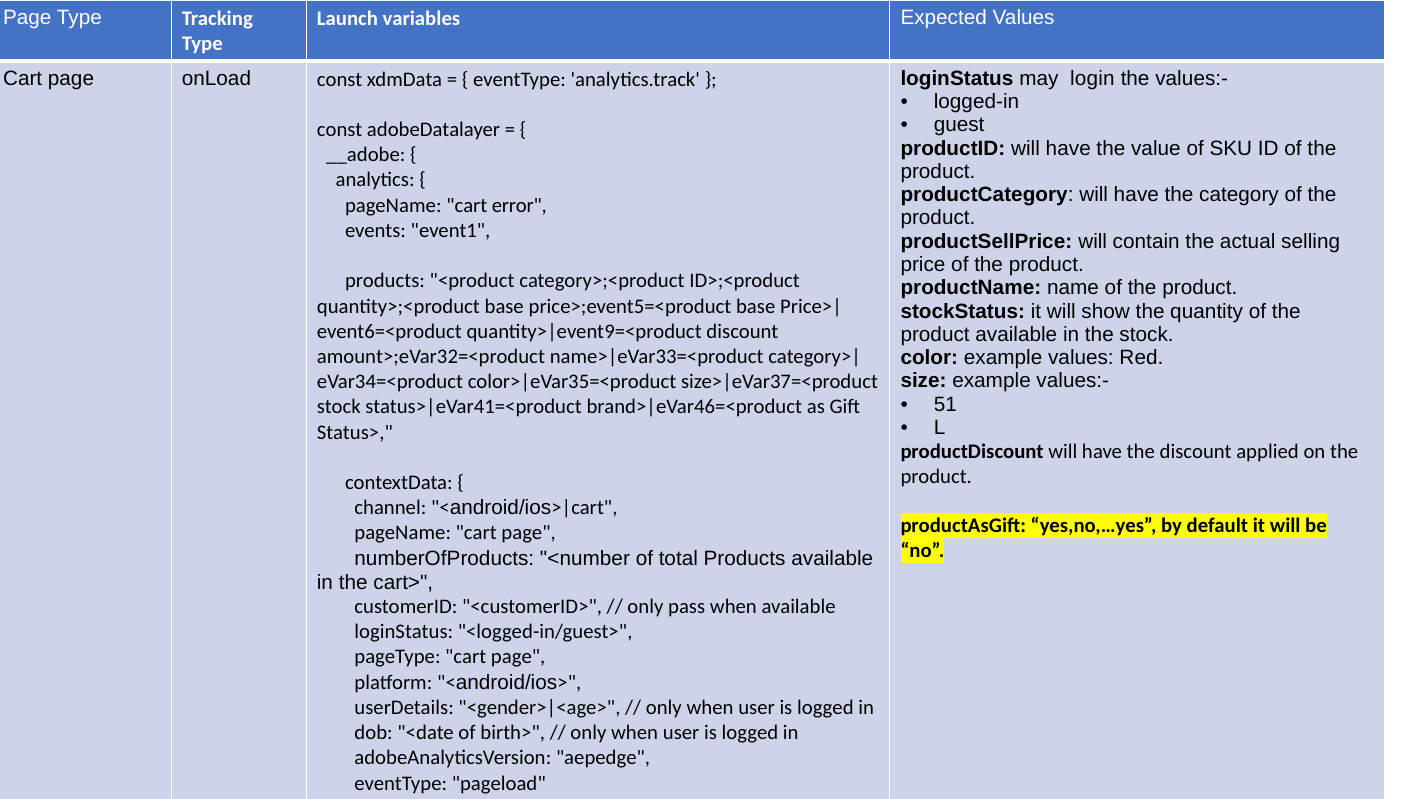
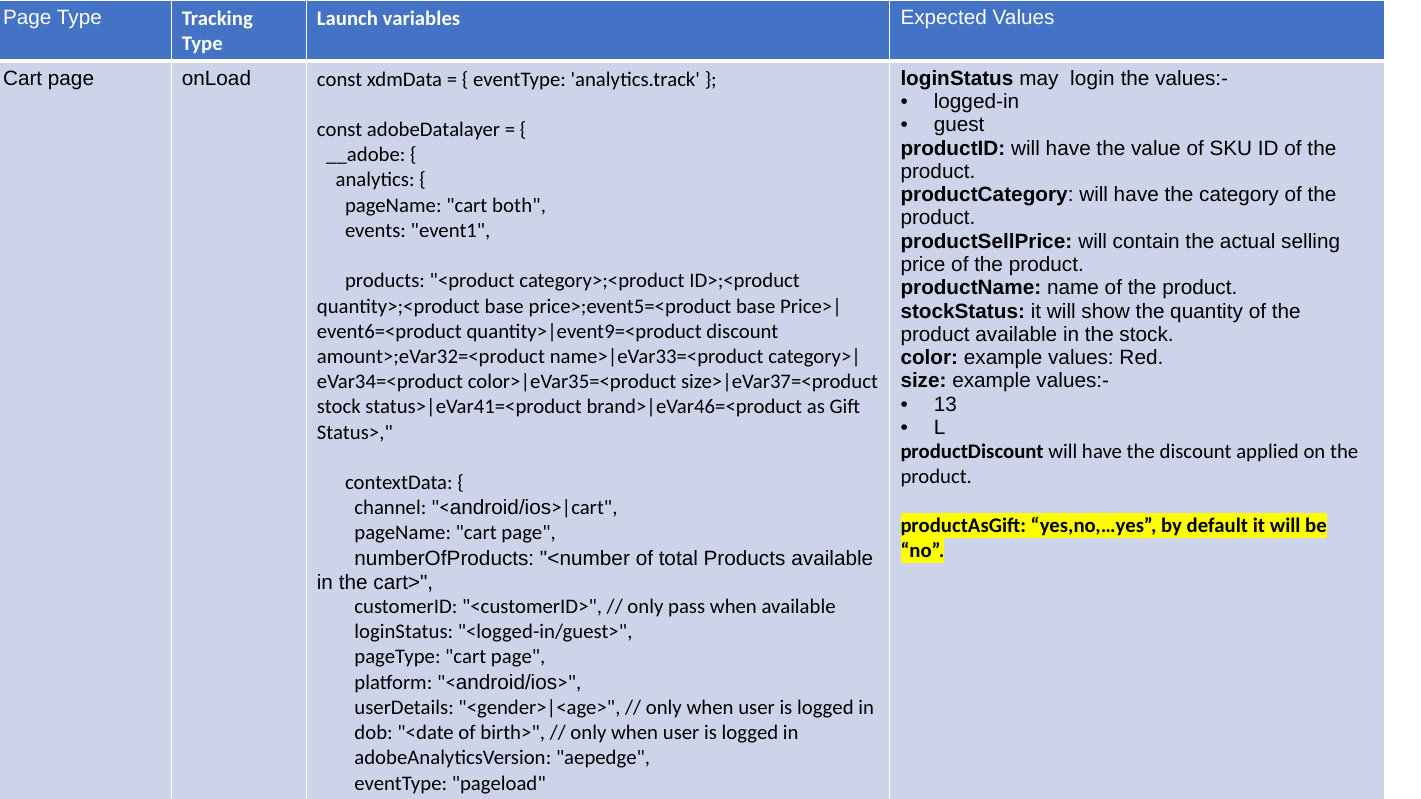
error: error -> both (519, 205)
51: 51 -> 13 (945, 404)
